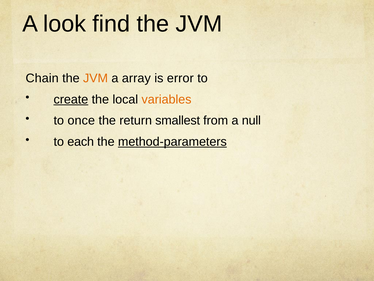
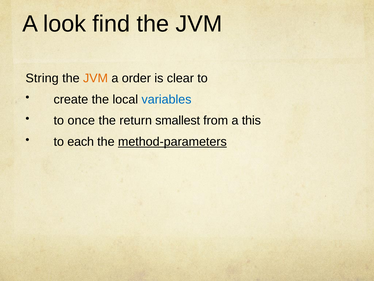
Chain: Chain -> String (42, 78)
array: array -> order (136, 78)
error: error -> clear (180, 78)
create underline: present -> none (71, 99)
variables colour: orange -> blue (166, 99)
null: null -> this (251, 120)
